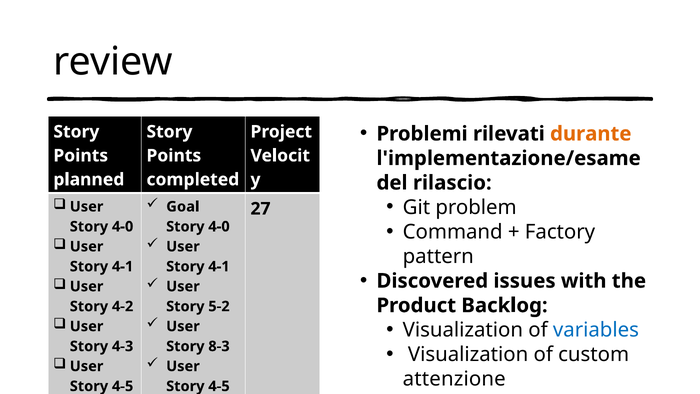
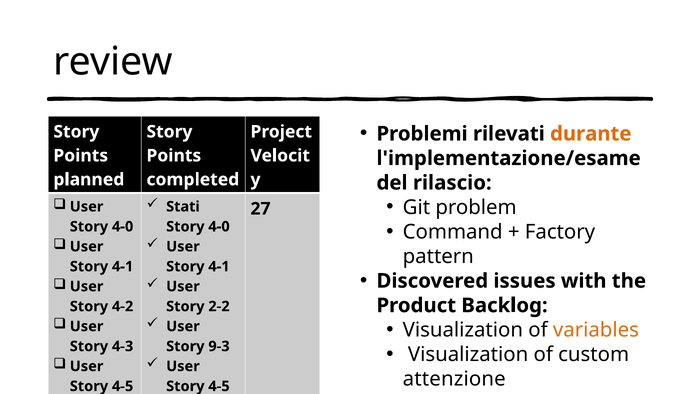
Goal: Goal -> Stati (183, 207)
5-2: 5-2 -> 2-2 (219, 306)
variables colour: blue -> orange (596, 330)
8-3: 8-3 -> 9-3 (219, 346)
